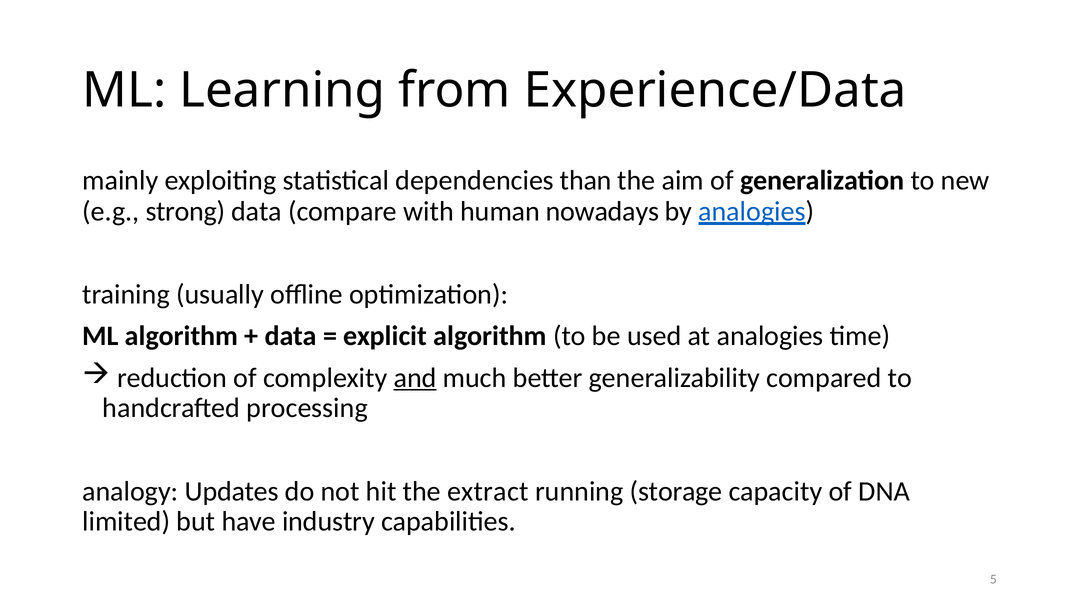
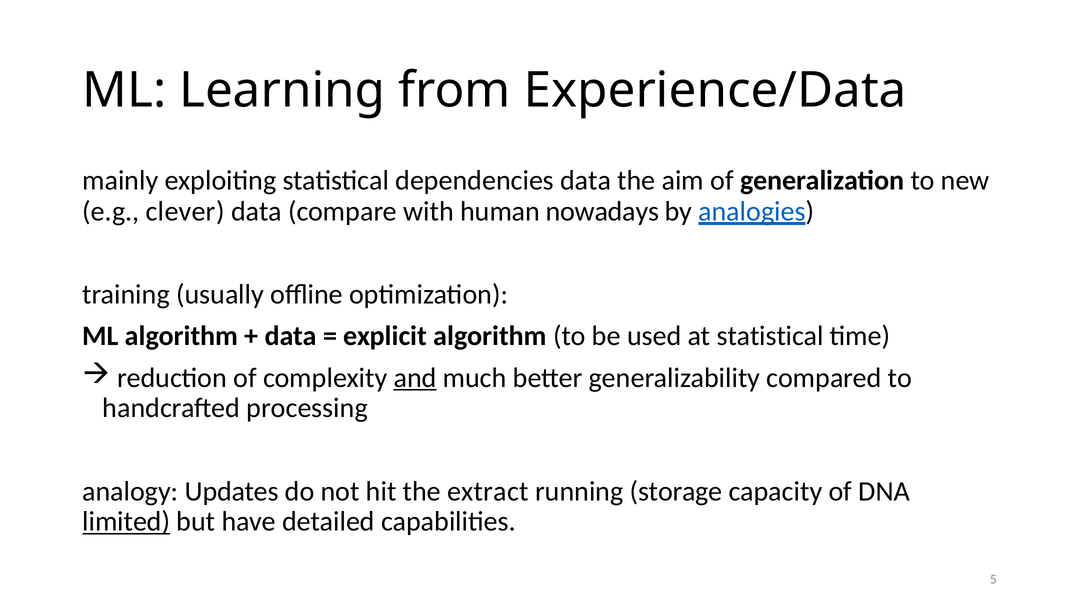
dependencies than: than -> data (586, 181)
strong: strong -> clever (185, 211)
at analogies: analogies -> statistical (770, 336)
limited underline: none -> present (126, 522)
industry: industry -> detailed (328, 522)
